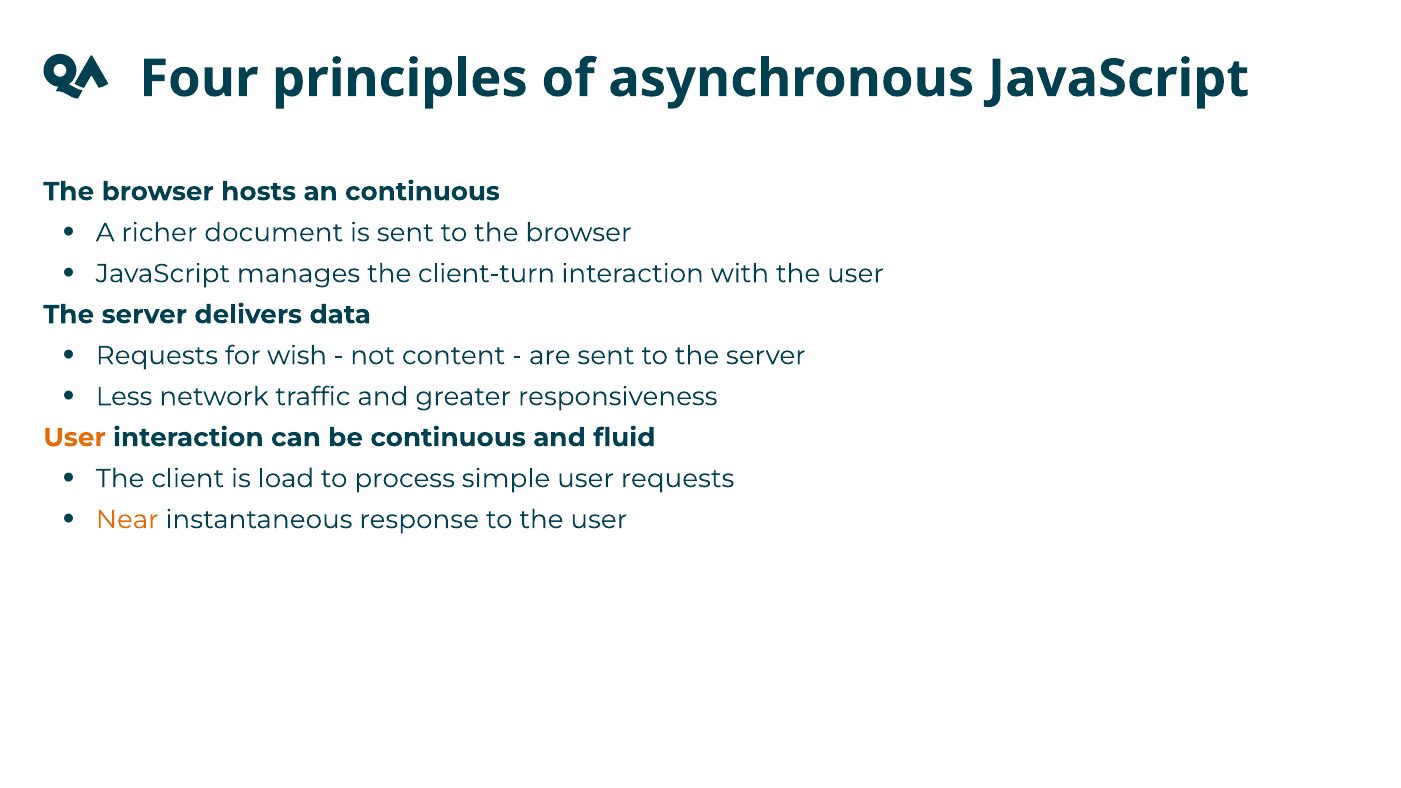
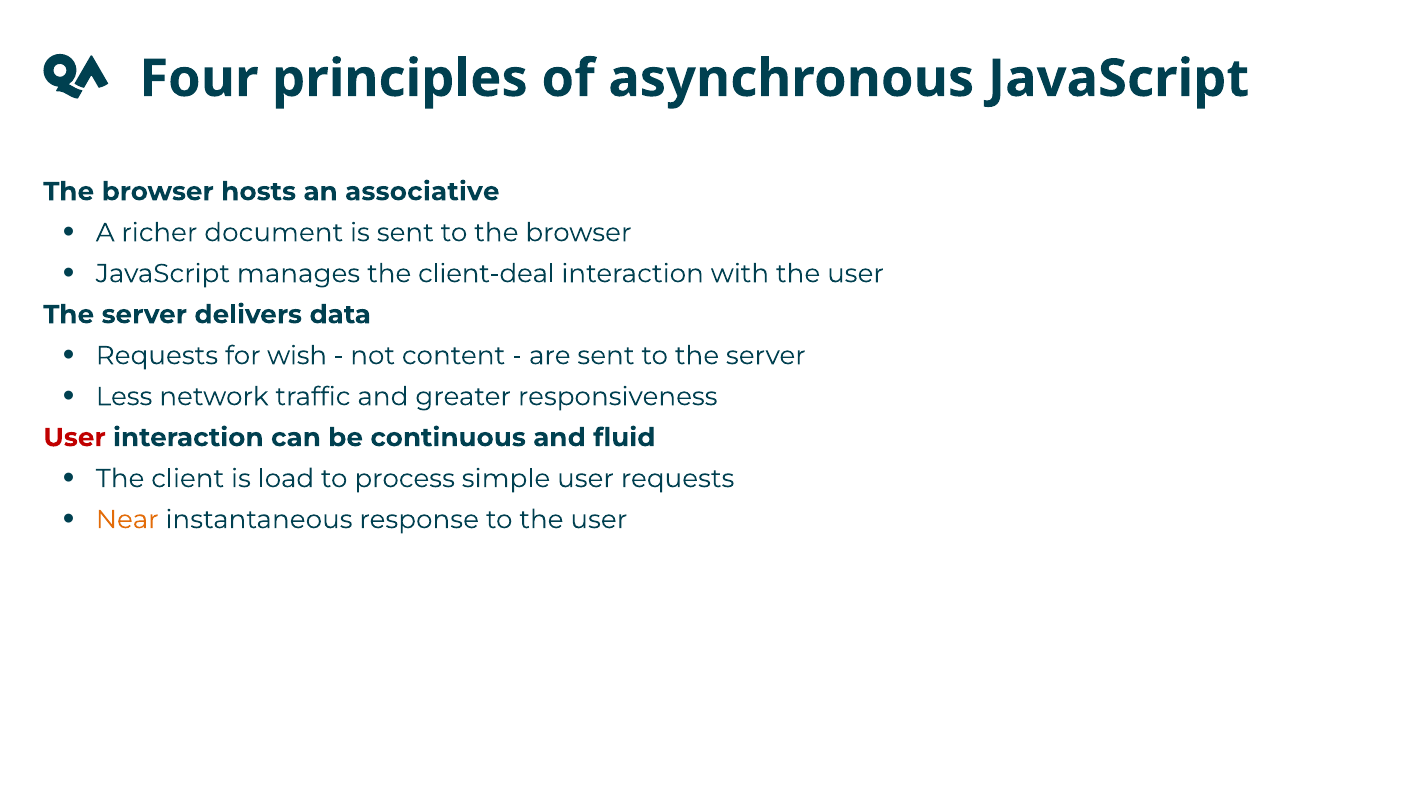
an continuous: continuous -> associative (422, 192)
client-turn: client-turn -> client-deal (486, 274)
User colour: orange -> red (74, 438)
